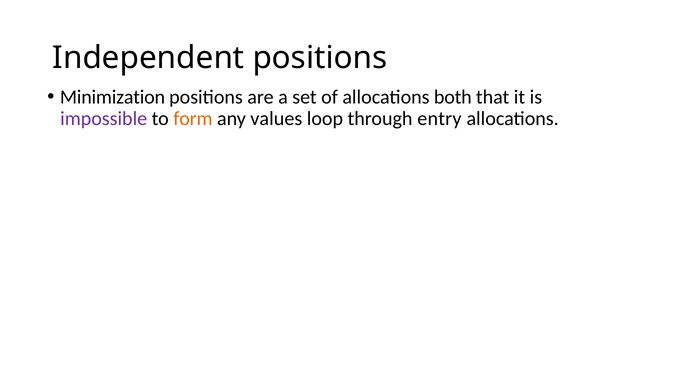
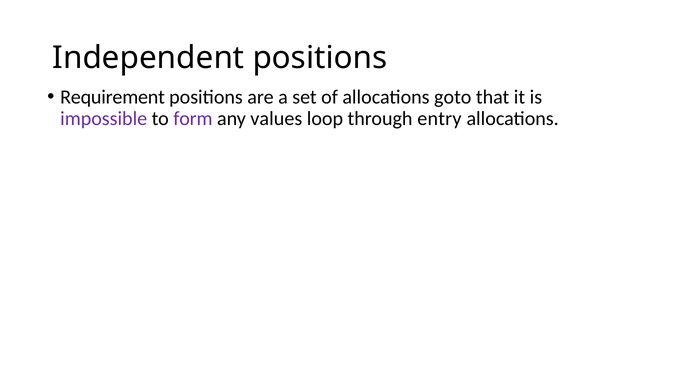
Minimization: Minimization -> Requirement (113, 97)
both: both -> goto (453, 97)
form colour: orange -> purple (193, 119)
